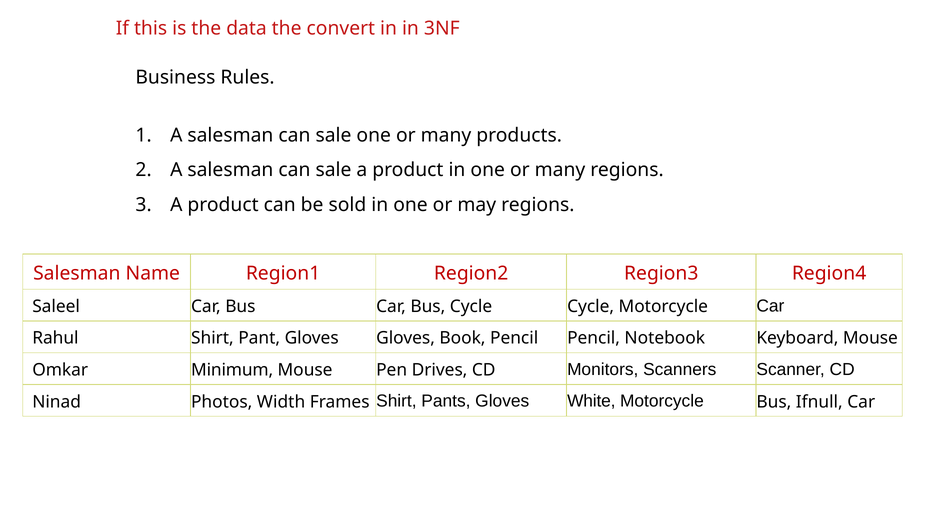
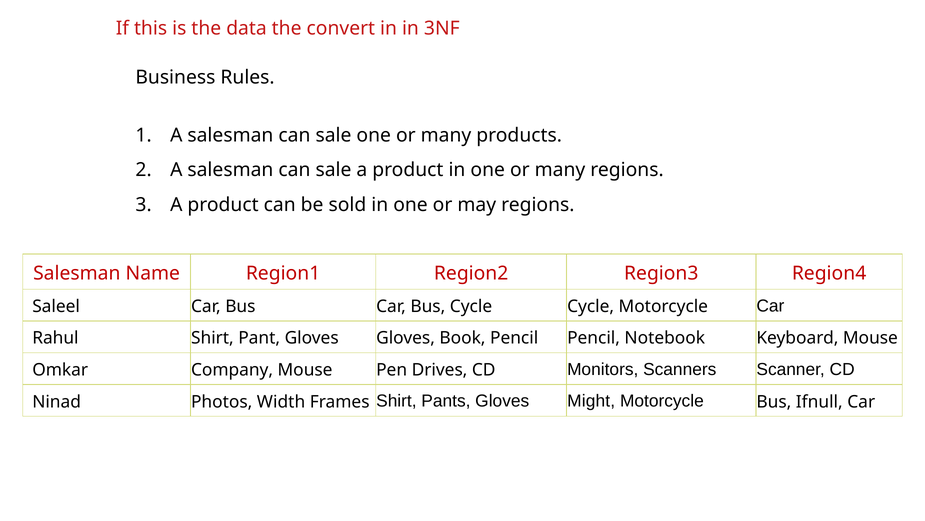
Minimum: Minimum -> Company (232, 370)
White: White -> Might (591, 401)
